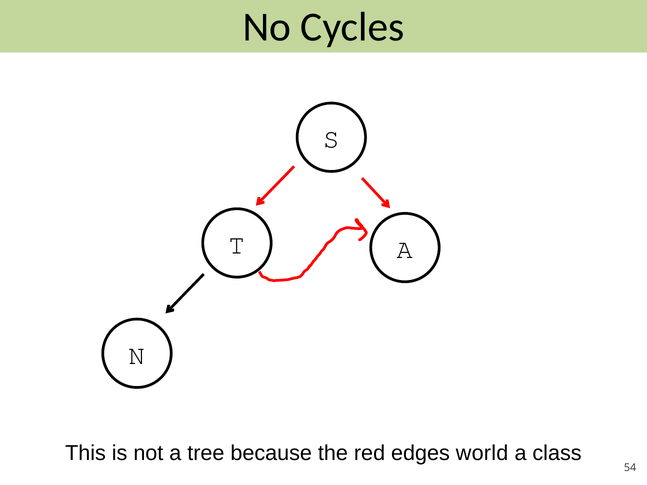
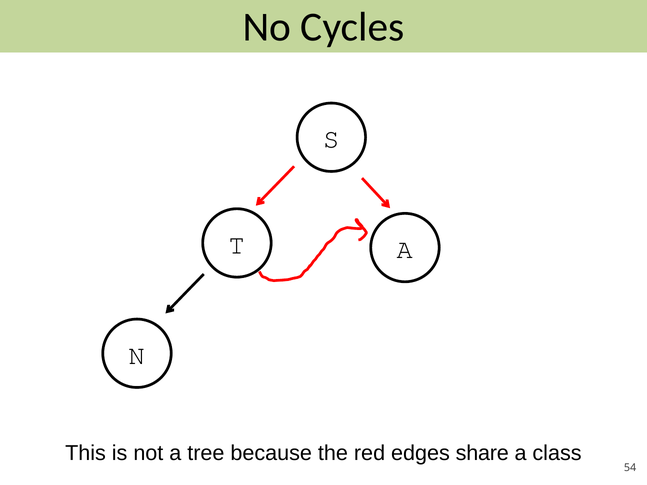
world: world -> share (482, 454)
